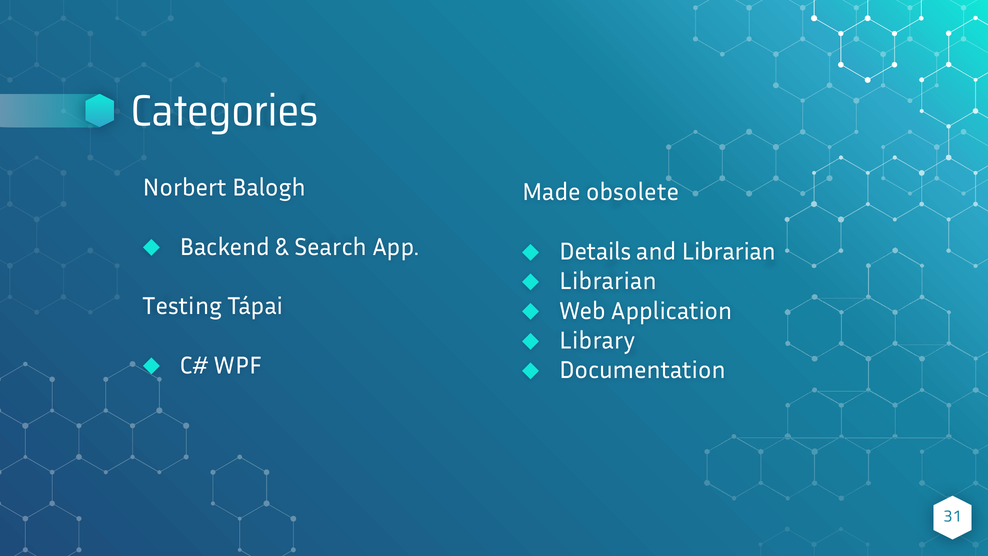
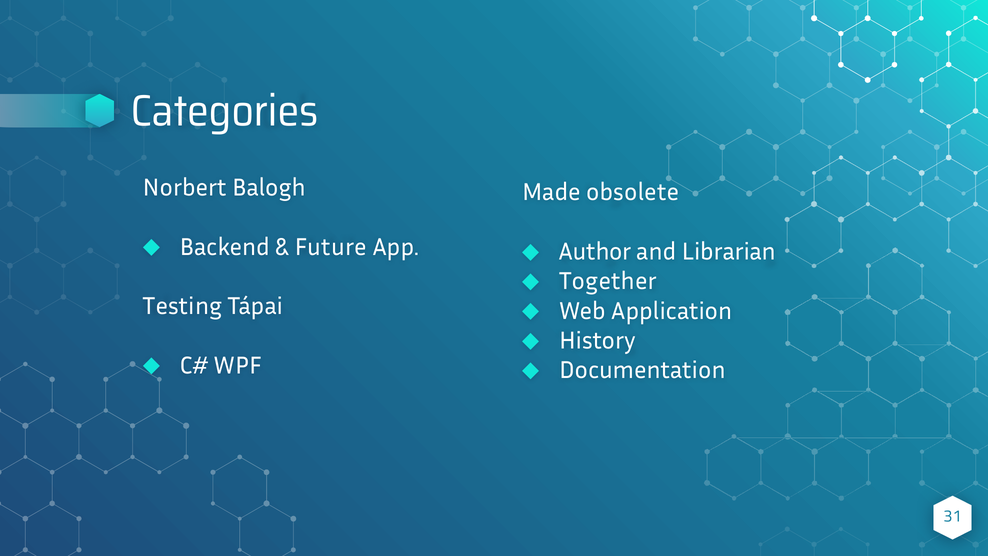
Search: Search -> Future (331, 247)
Details: Details -> Author (595, 252)
Librarian: Librarian -> Together (608, 281)
Library: Library -> History (597, 340)
